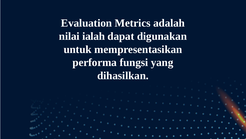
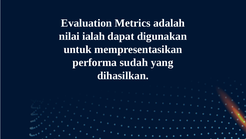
fungsi: fungsi -> sudah (134, 62)
